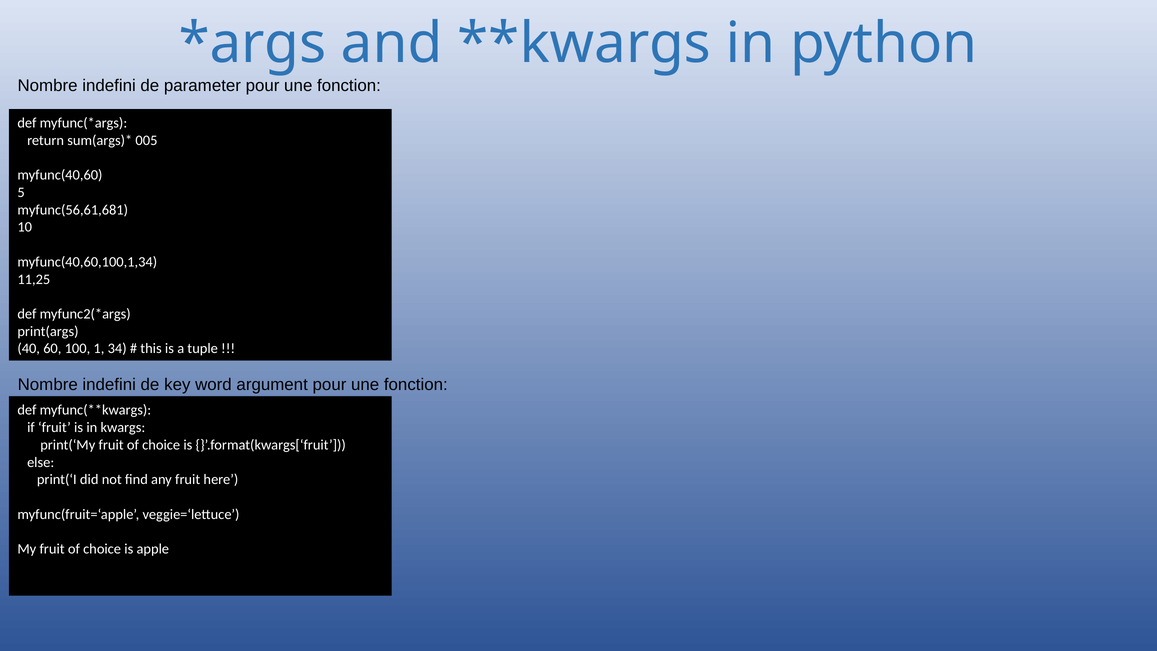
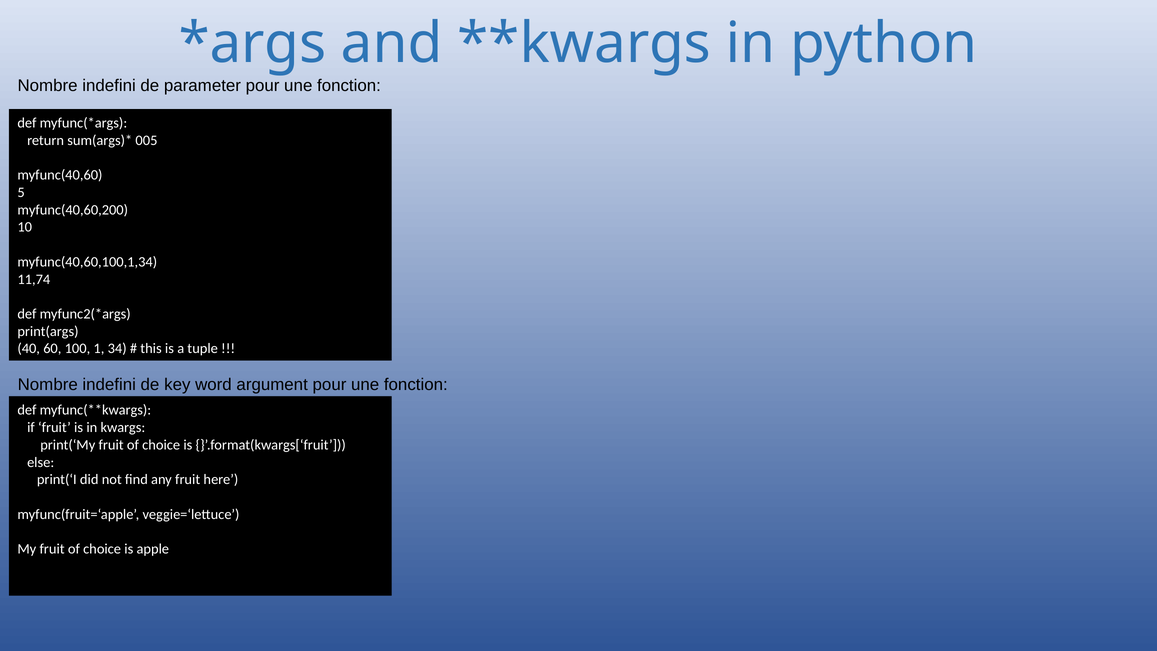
myfunc(56,61,681: myfunc(56,61,681 -> myfunc(40,60,200 (73, 210)
11,25: 11,25 -> 11,74 (34, 279)
